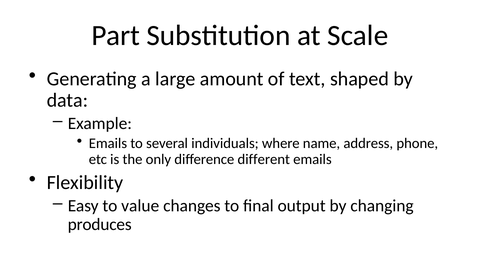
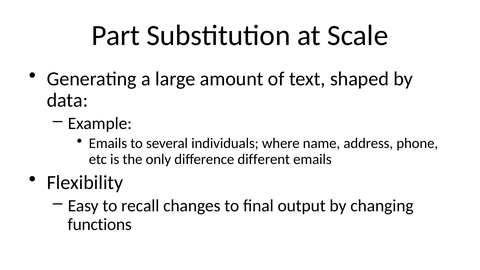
value: value -> recall (140, 206)
produces: produces -> functions (100, 224)
